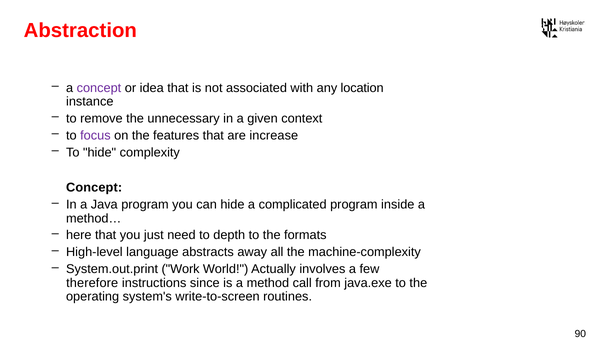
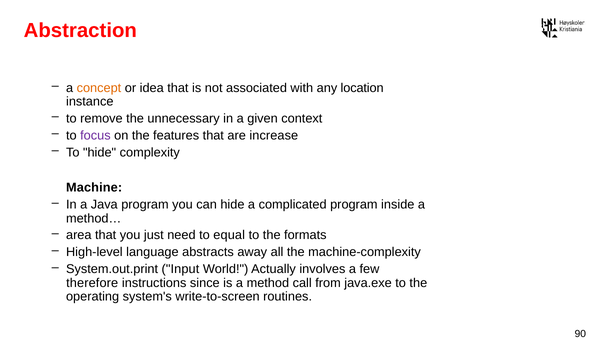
concept colour: purple -> orange (99, 88)
Concept: Concept -> Machine (94, 188)
here: here -> area (79, 236)
depth: depth -> equal (229, 236)
Work: Work -> Input (180, 270)
